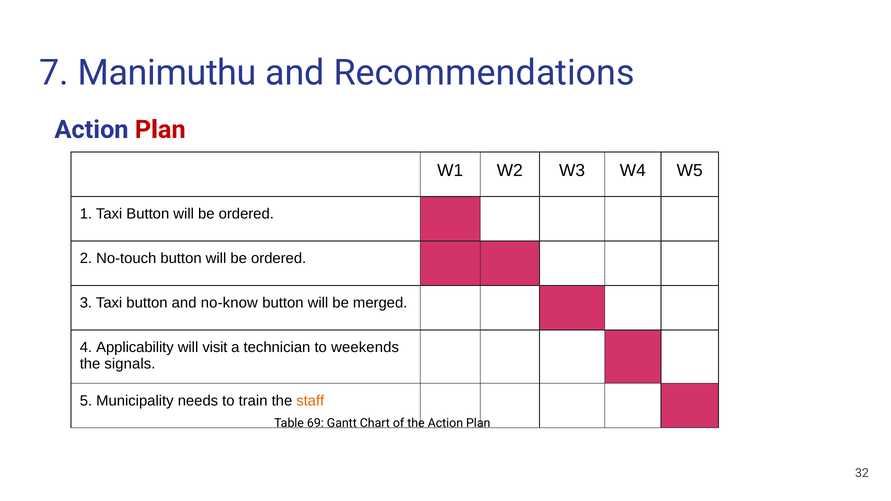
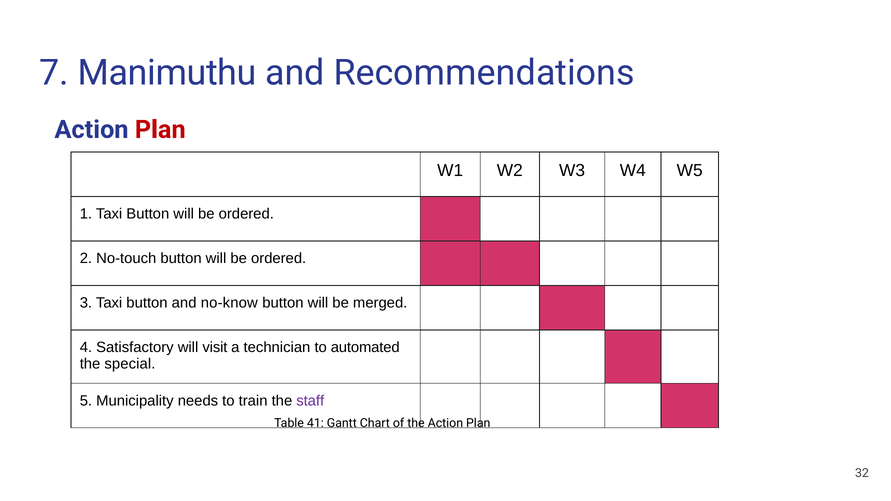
Applicability: Applicability -> Satisfactory (135, 347)
weekends: weekends -> automated (365, 347)
signals: signals -> special (130, 364)
staff colour: orange -> purple (310, 401)
69: 69 -> 41 (315, 423)
